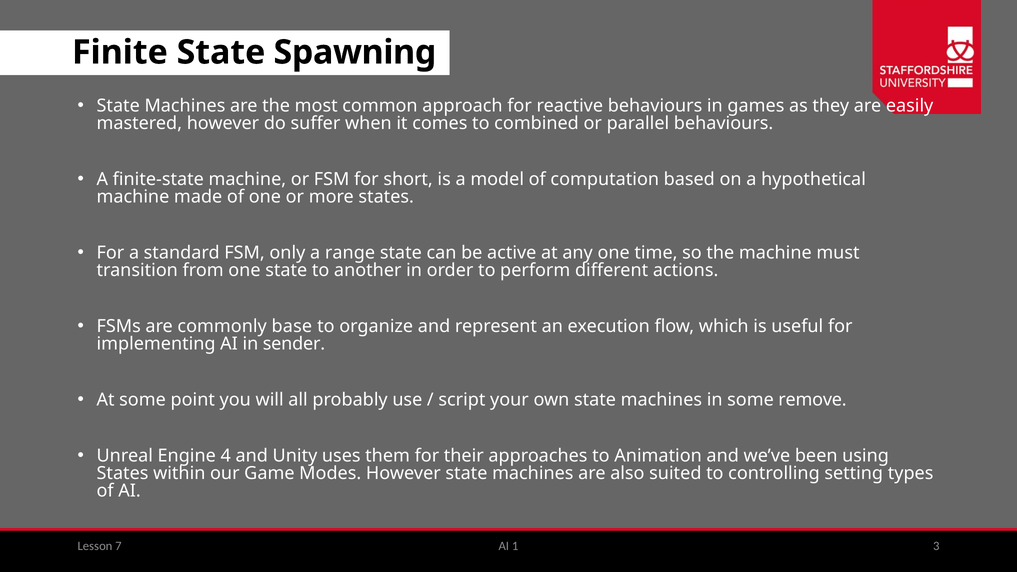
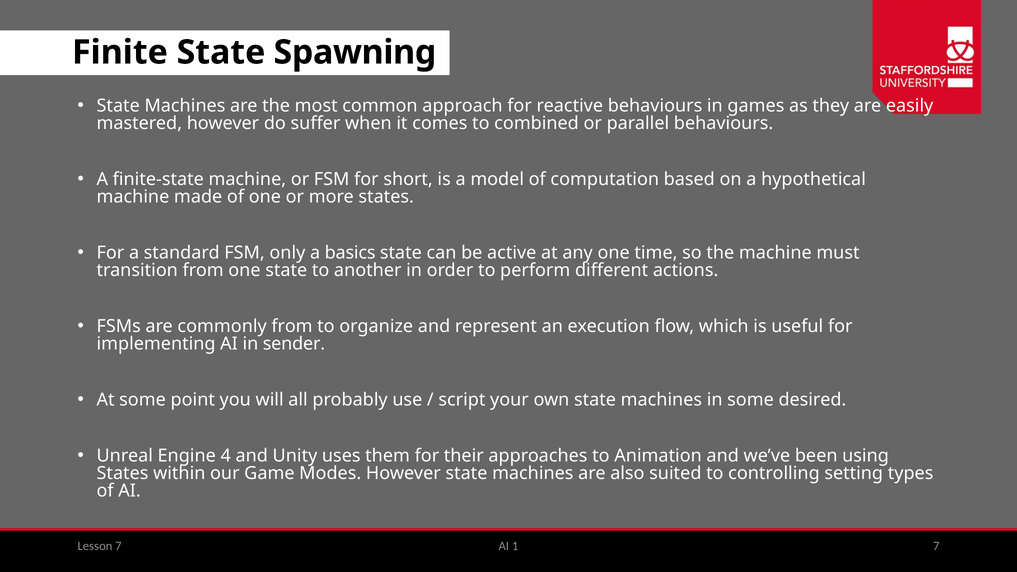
range: range -> basics (350, 253)
commonly base: base -> from (292, 326)
remove: remove -> desired (812, 400)
1 3: 3 -> 7 (936, 546)
